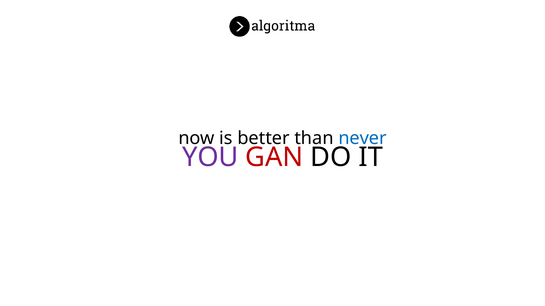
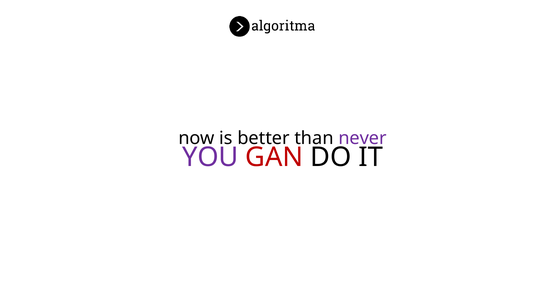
never colour: blue -> purple (362, 138)
